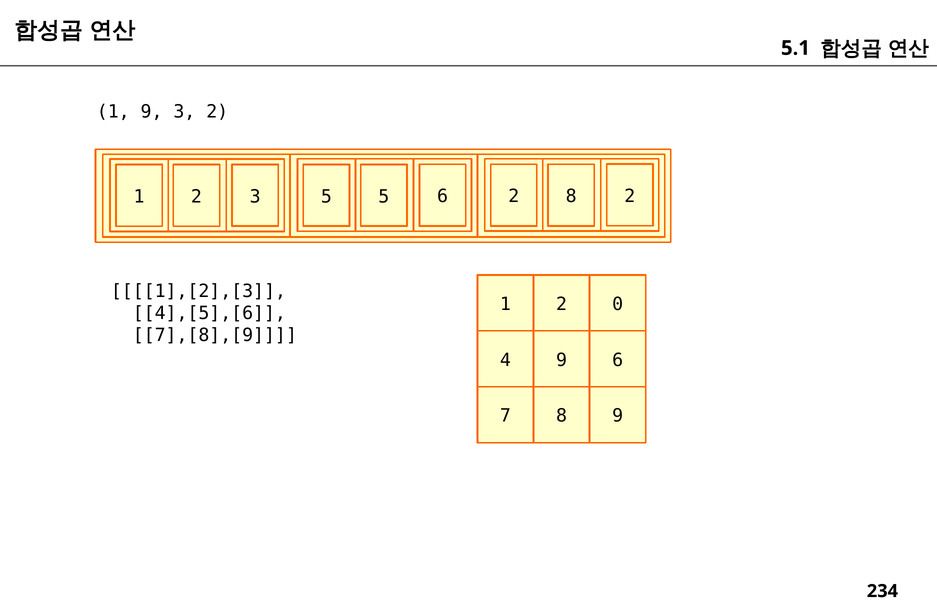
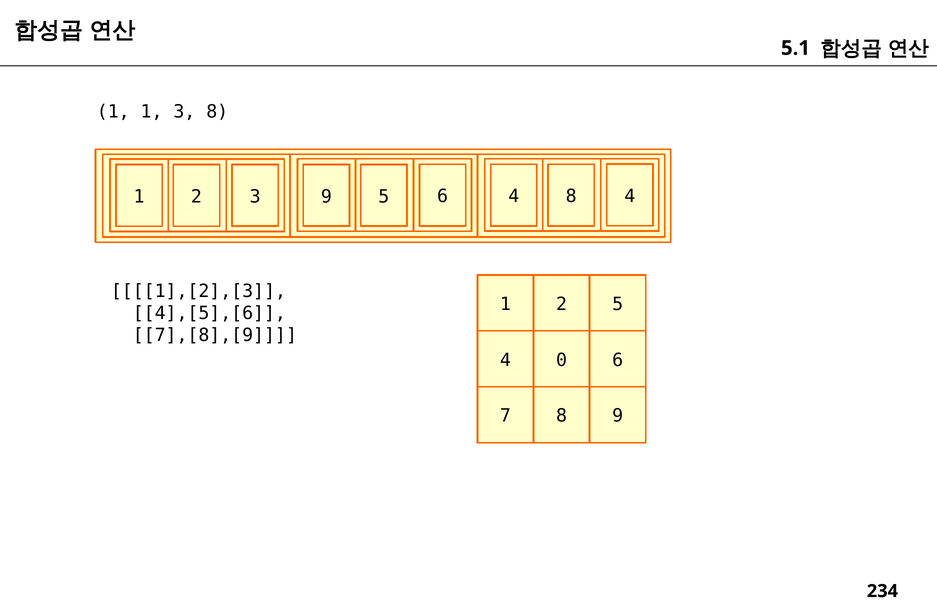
1 9: 9 -> 1 (152, 112)
3 2: 2 -> 8 (217, 112)
3 5: 5 -> 9 (326, 196)
6 2: 2 -> 4 (514, 196)
8 2: 2 -> 4 (630, 196)
2 0: 0 -> 5 (618, 304)
4 9: 9 -> 0 (562, 360)
